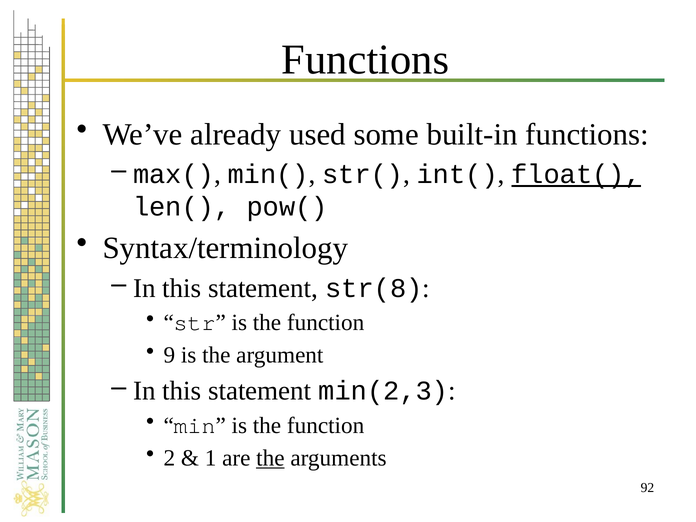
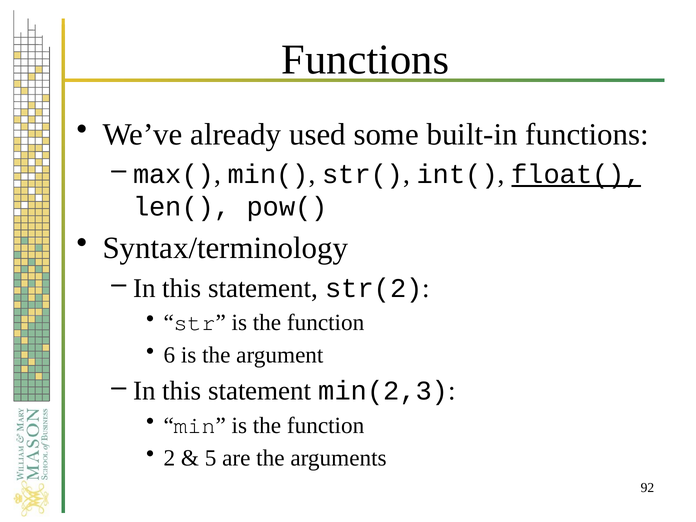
str(8: str(8 -> str(2 (374, 288)
9: 9 -> 6 (169, 355)
1: 1 -> 5 (211, 458)
the underline: present -> none (270, 458)
